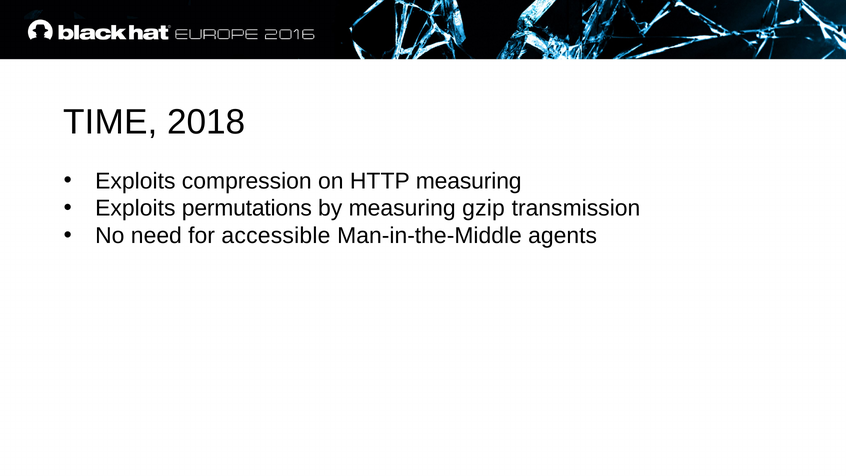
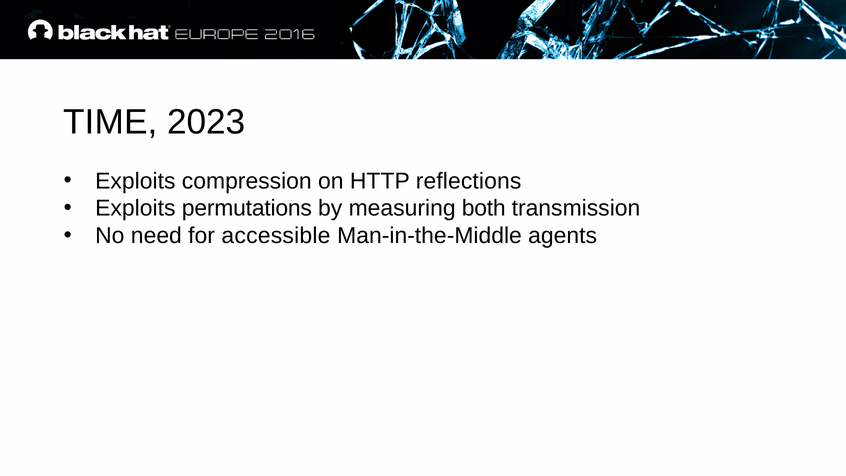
2018: 2018 -> 2023 (206, 122)
HTTP measuring: measuring -> reflections (469, 181)
gzip: gzip -> both (484, 208)
